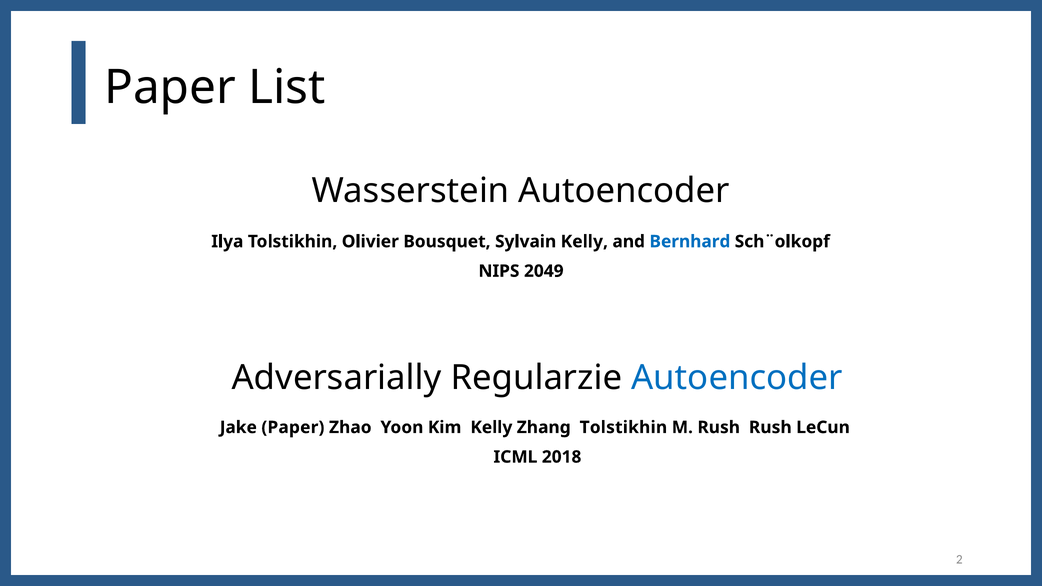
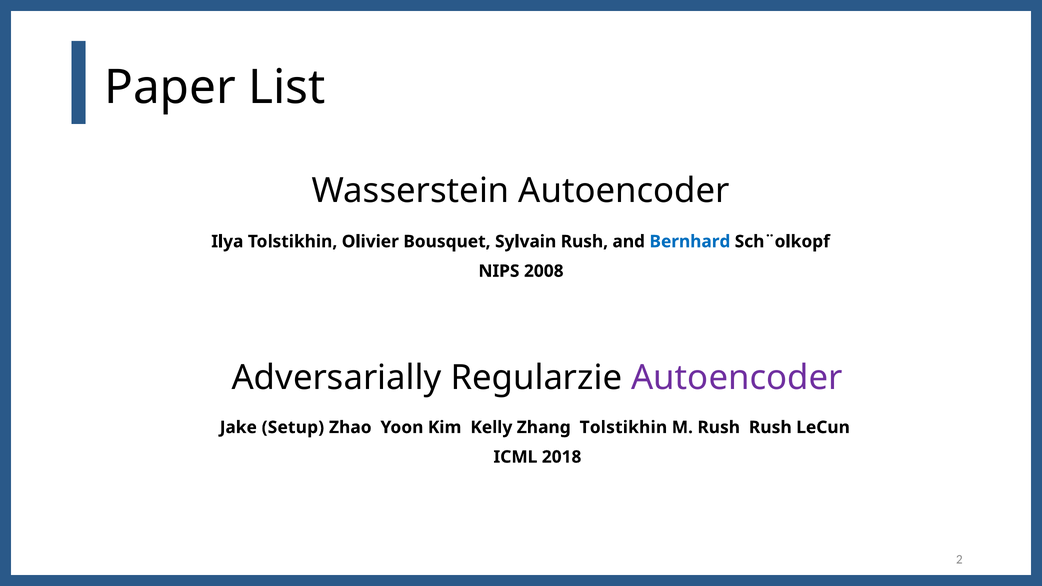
Sylvain Kelly: Kelly -> Rush (584, 242)
2049: 2049 -> 2008 (544, 271)
Autoencoder colour: blue -> purple (737, 378)
Jake Paper: Paper -> Setup (293, 427)
